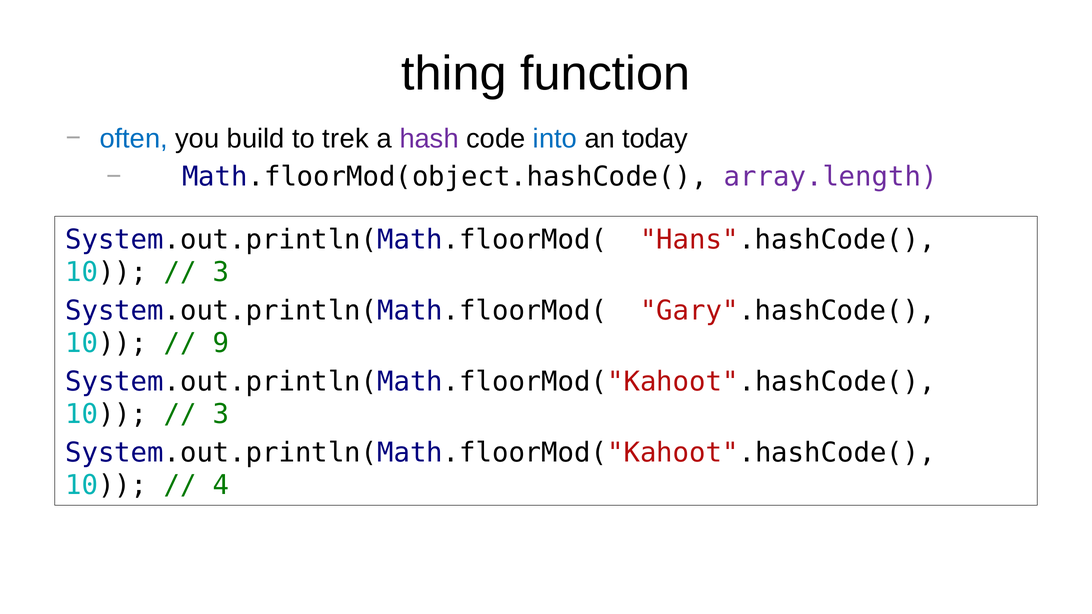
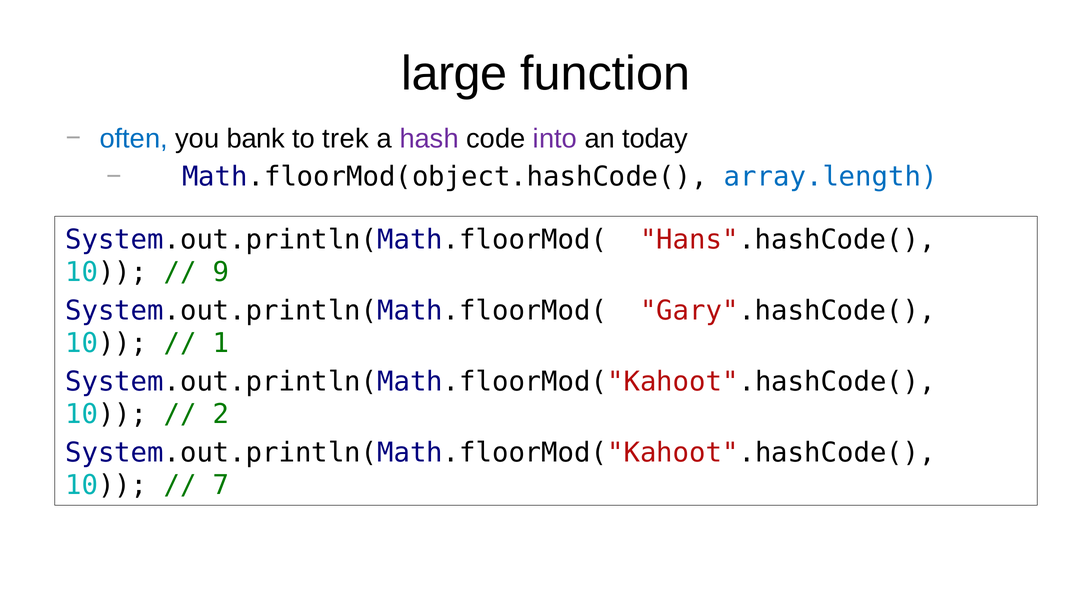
thing: thing -> large (454, 74)
build: build -> bank (256, 139)
into colour: blue -> purple (555, 139)
array.length colour: purple -> blue (831, 177)
3: 3 -> 9 (221, 273)
9: 9 -> 1 (221, 344)
3: 3 -> 2 (221, 415)
4: 4 -> 7 (221, 485)
